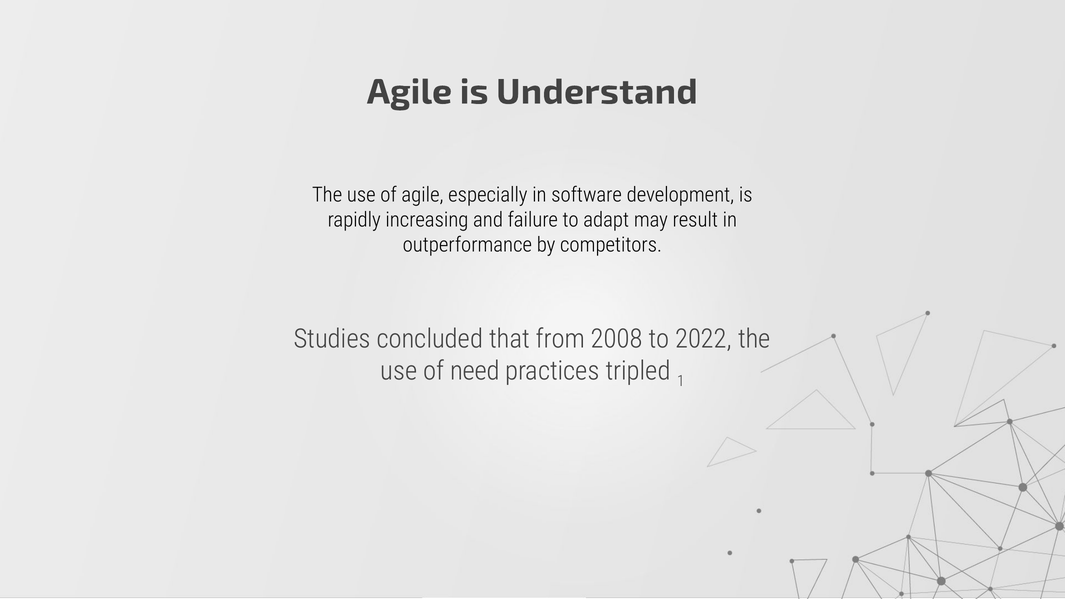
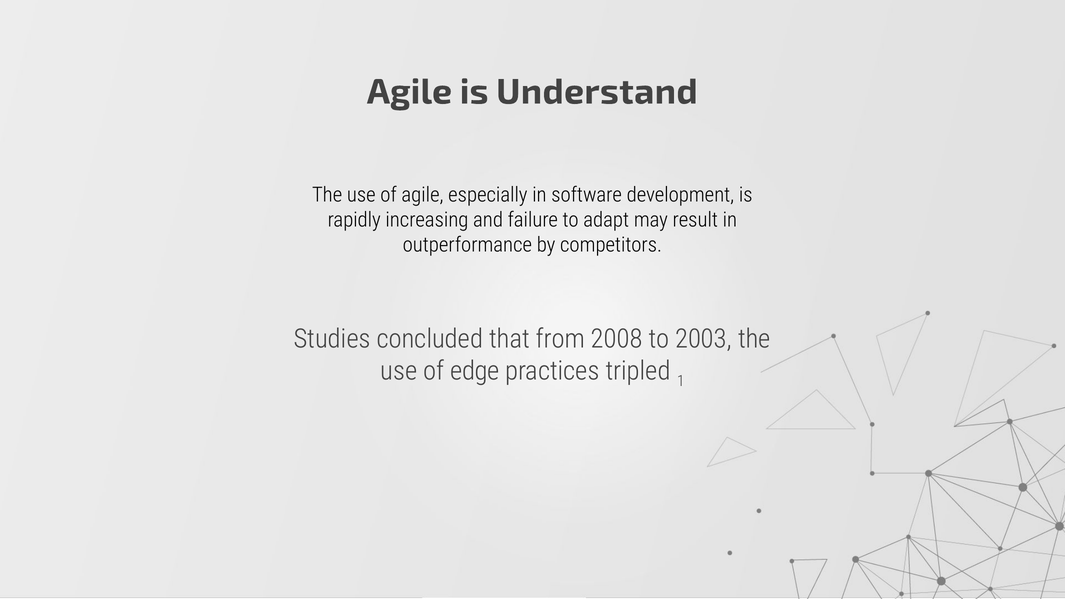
2022: 2022 -> 2003 (704, 339)
need: need -> edge (475, 371)
